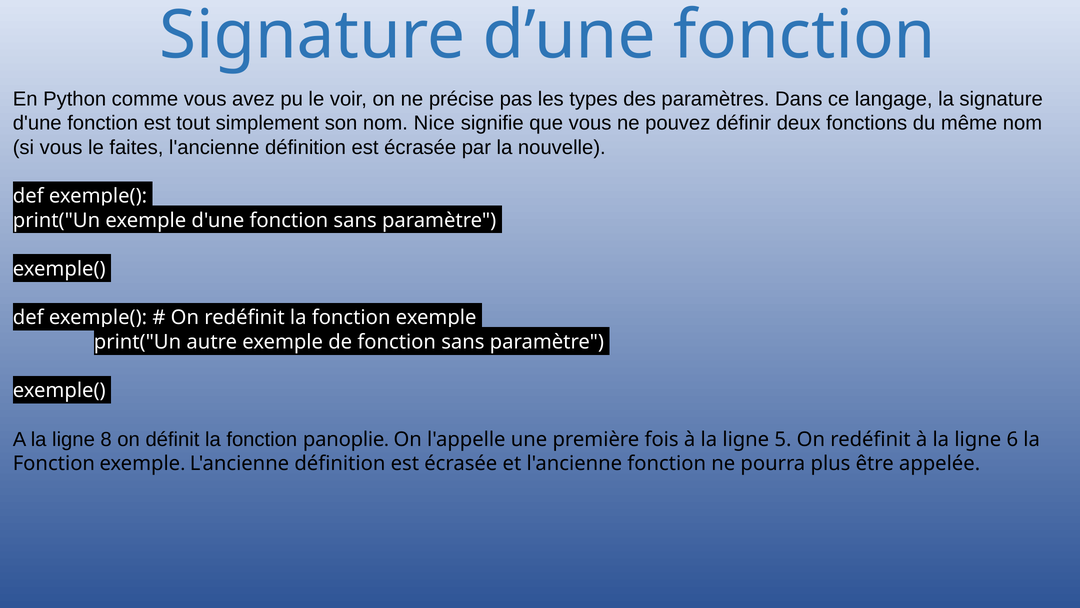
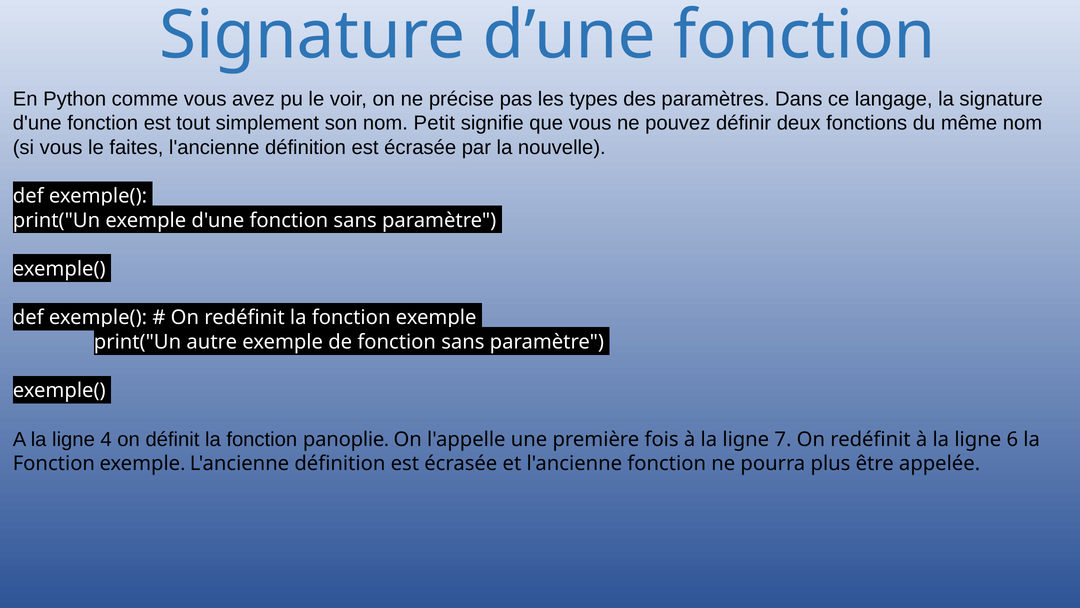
Nice: Nice -> Petit (434, 123)
8: 8 -> 4 (106, 439)
5: 5 -> 7 (783, 439)
